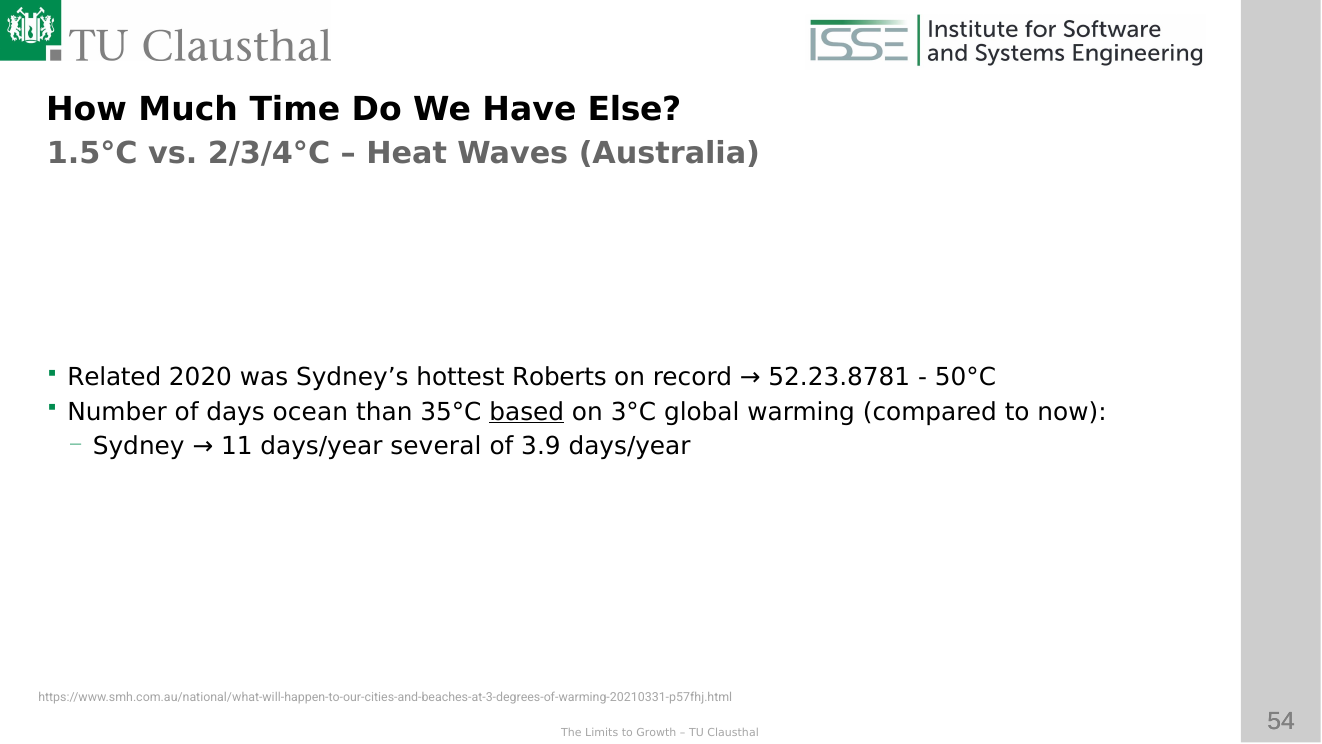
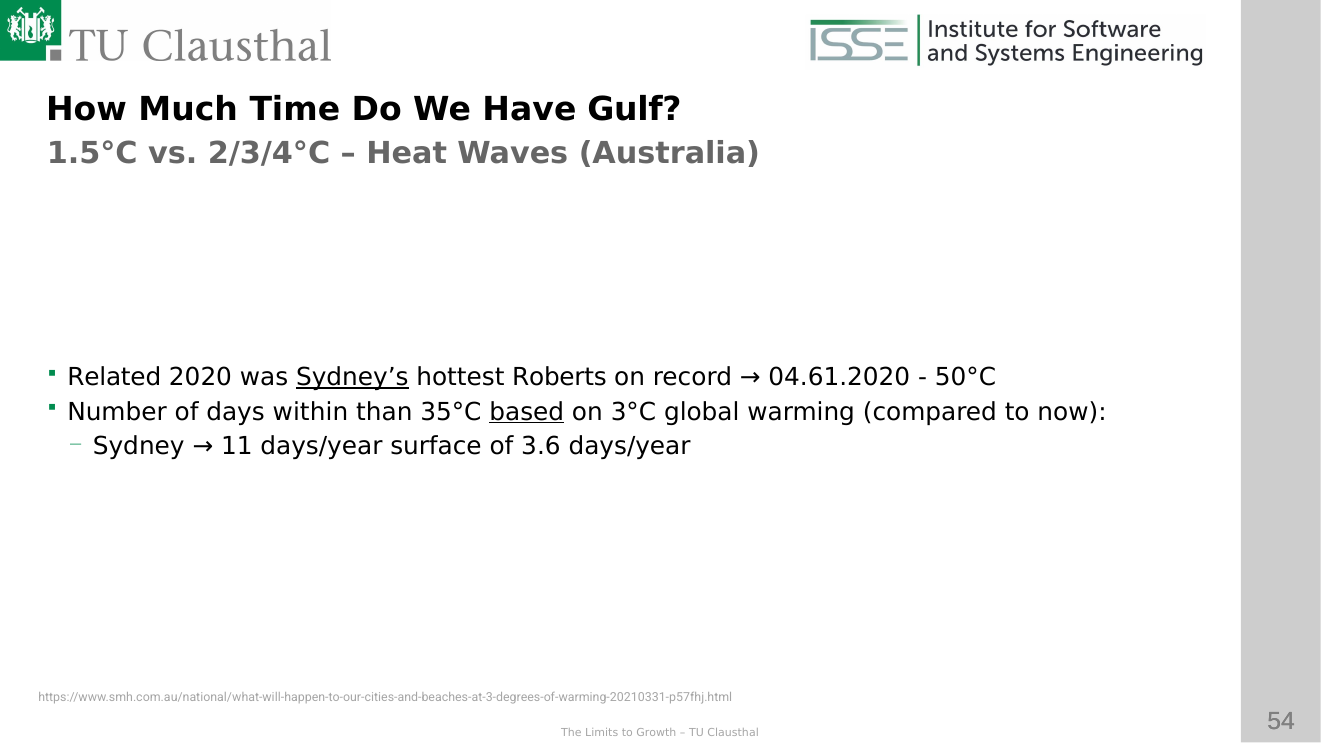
Else: Else -> Gulf (634, 110)
Sydney’s underline: none -> present (352, 377)
52.23.8781: 52.23.8781 -> 04.61.2020 (839, 377)
ocean: ocean -> within (310, 412)
several: several -> surface (436, 446)
3.9: 3.9 -> 3.6 (541, 446)
